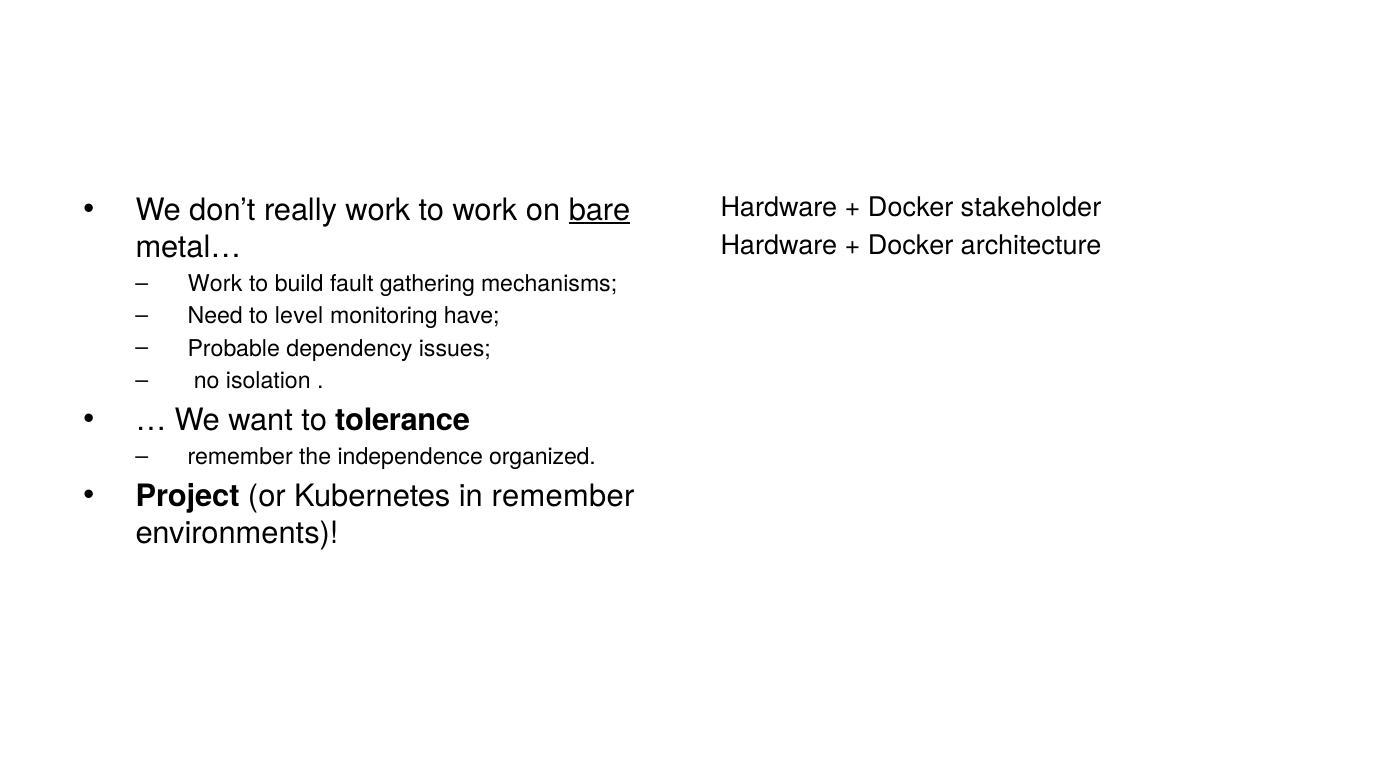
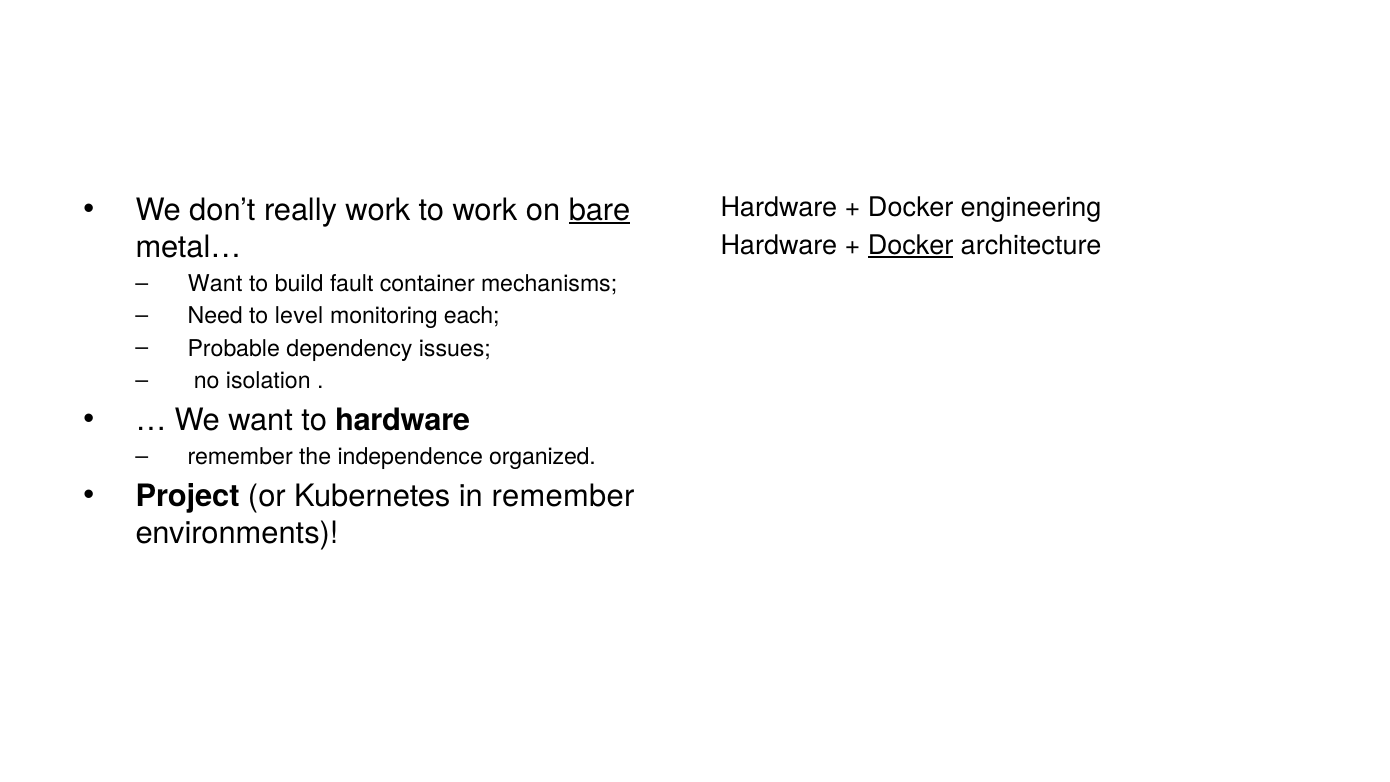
stakeholder: stakeholder -> engineering (1031, 208)
Docker underline: none -> present (911, 245)
Work: Work -> Want (215, 284)
gathering: gathering -> container (427, 284)
have: have -> each (472, 316)
to tolerance: tolerance -> hardware (403, 420)
